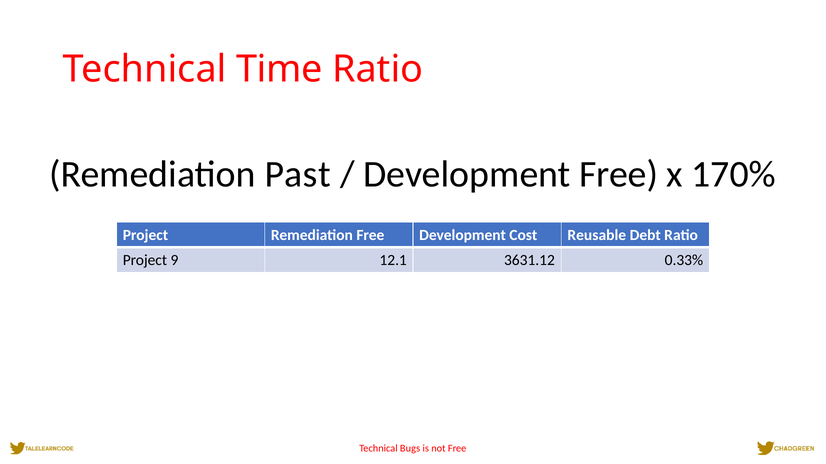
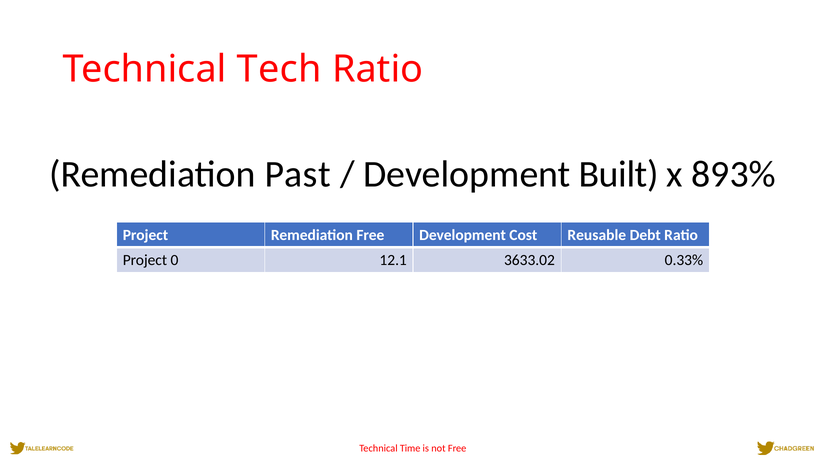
Time: Time -> Tech (279, 69)
Development Free: Free -> Built (619, 174)
170%: 170% -> 893% (734, 174)
9: 9 -> 0 (175, 260)
3631.12: 3631.12 -> 3633.02 (529, 260)
Bugs: Bugs -> Time (410, 449)
